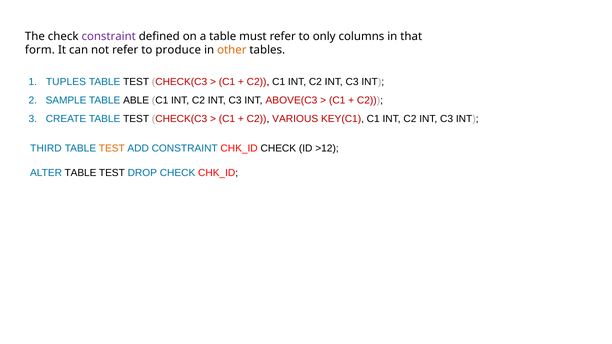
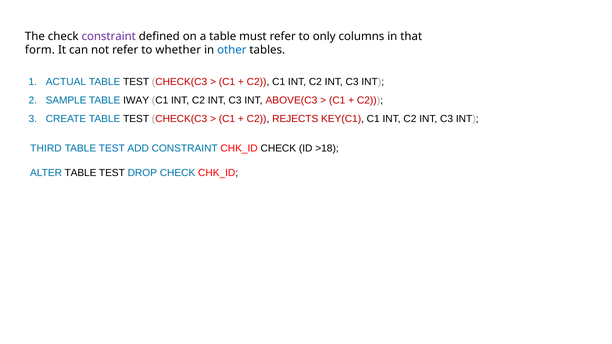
produce: produce -> whether (178, 50)
other colour: orange -> blue (232, 50)
TUPLES: TUPLES -> ACTUAL (66, 82)
ABLE: ABLE -> IWAY (136, 101)
VARIOUS: VARIOUS -> REJECTS (295, 119)
TEST colour: orange -> blue (112, 148)
>12: >12 -> >18 (327, 148)
